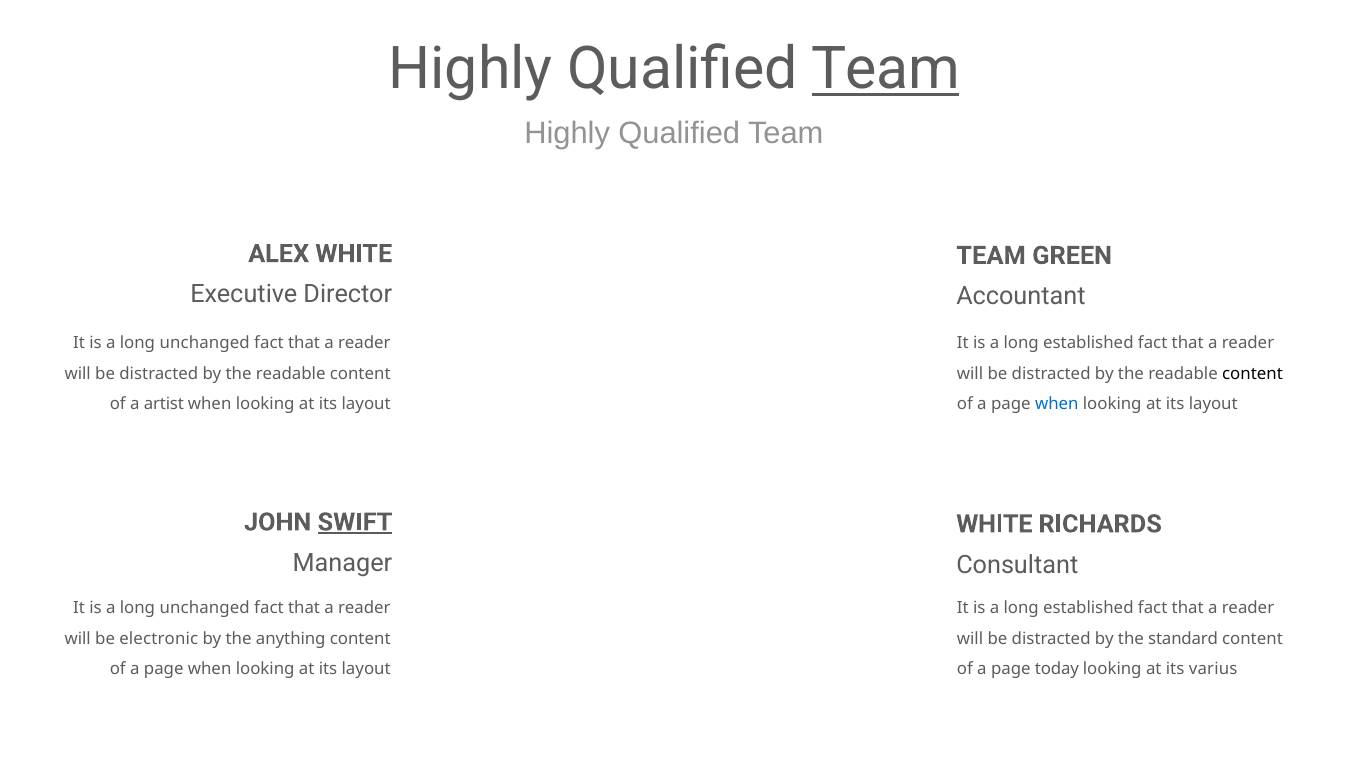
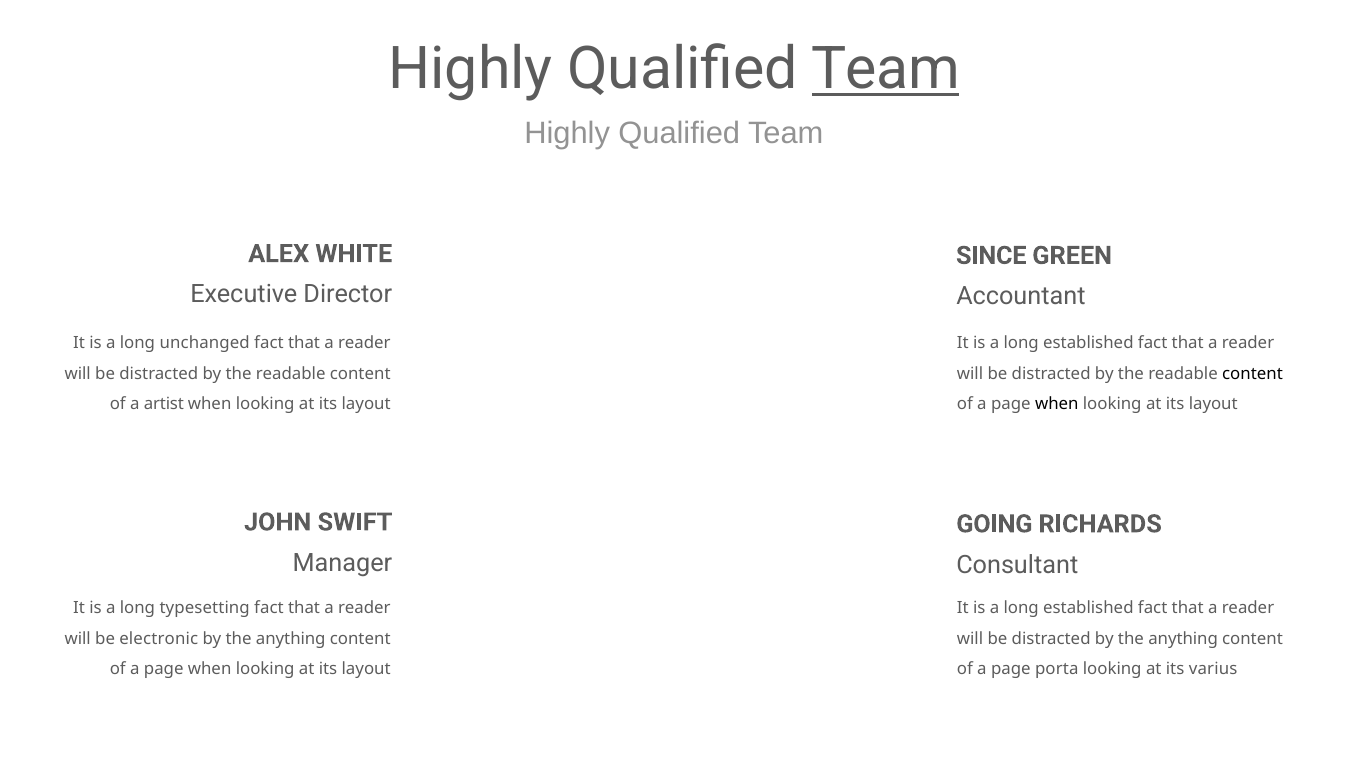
TEAM: TEAM -> SINCE (991, 256)
when colour: blue -> black (1057, 404)
SWIFT underline: present -> none (355, 522)
WHITE: WHITE -> GOING (994, 524)
unchanged: unchanged -> typesetting (205, 608)
distracted by the standard: standard -> anything (1183, 639)
today: today -> porta (1057, 669)
